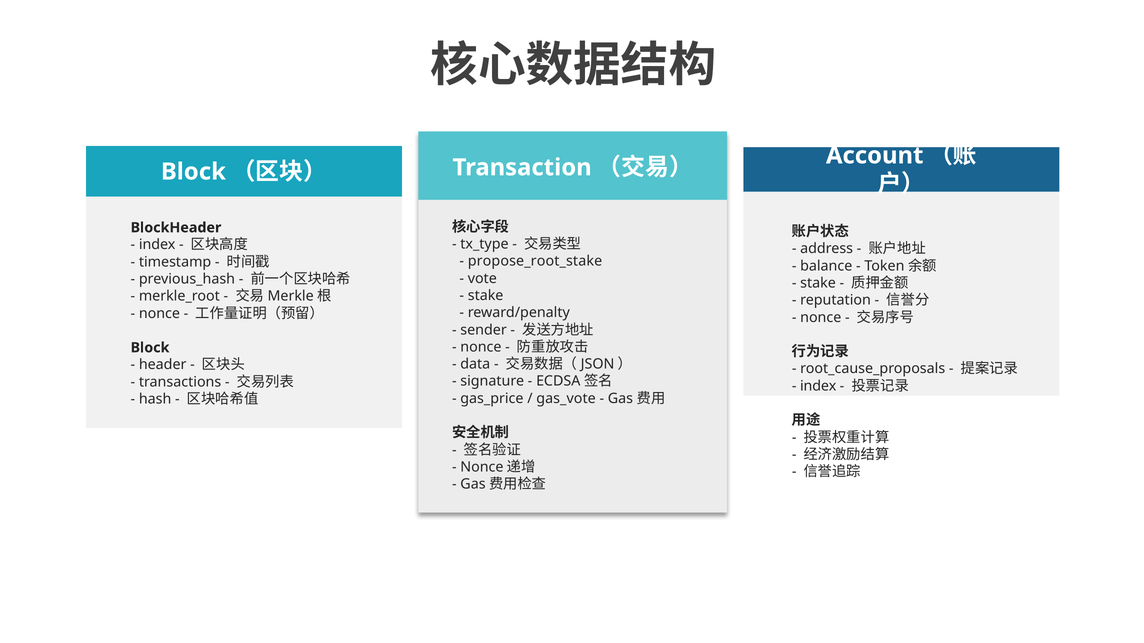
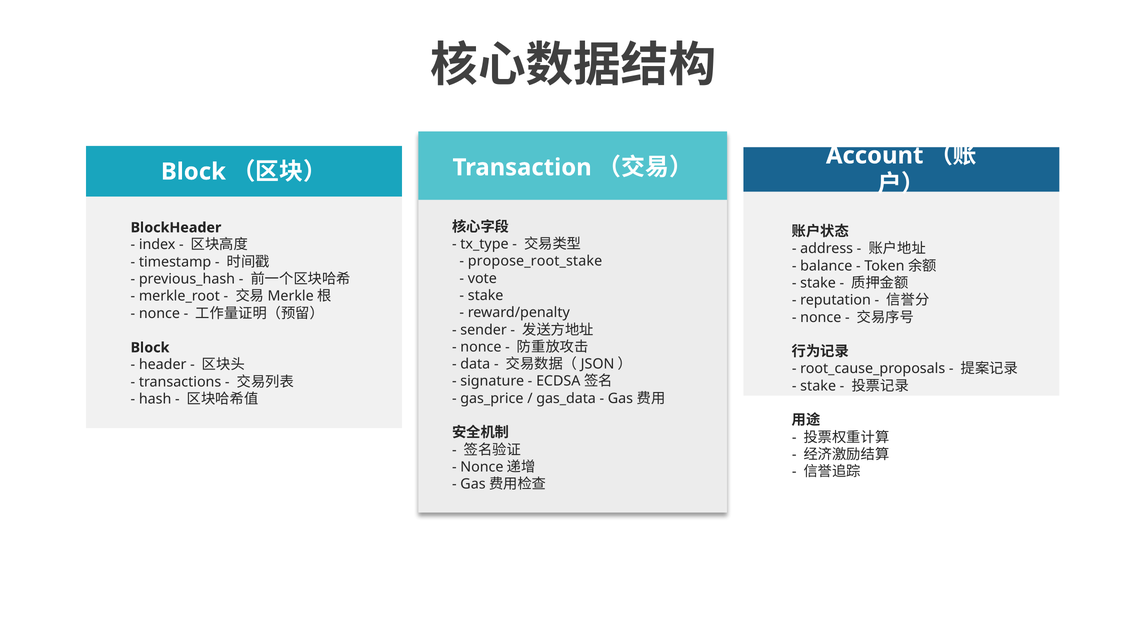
index: index -> stake (818, 386)
gas_vote: gas_vote -> gas_data (566, 399)
